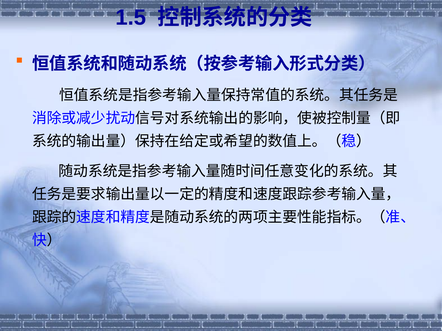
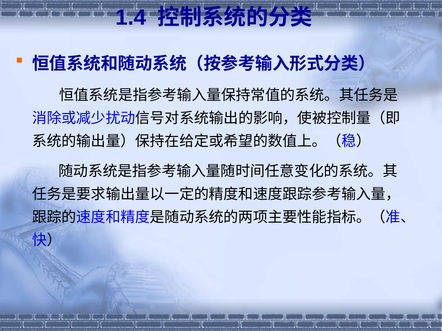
1.5: 1.5 -> 1.4 (131, 17)
